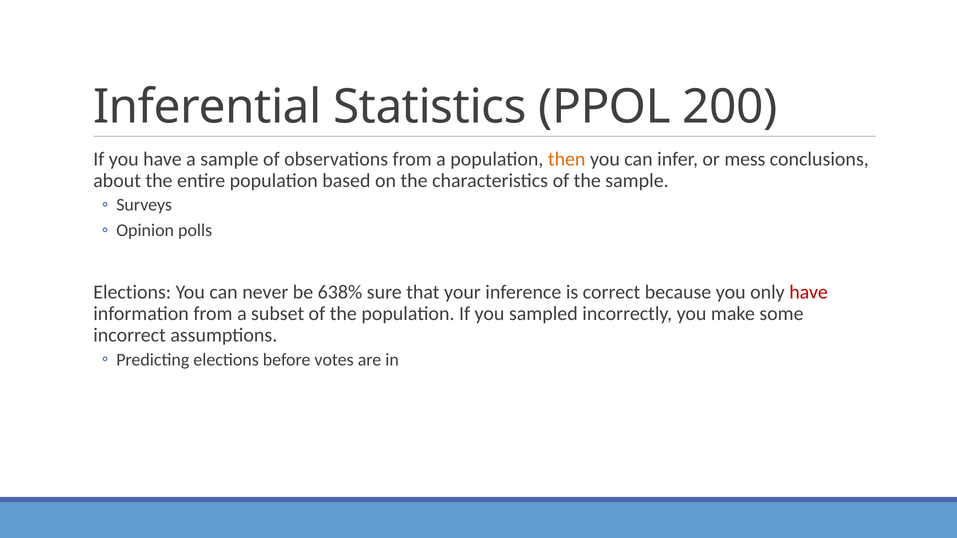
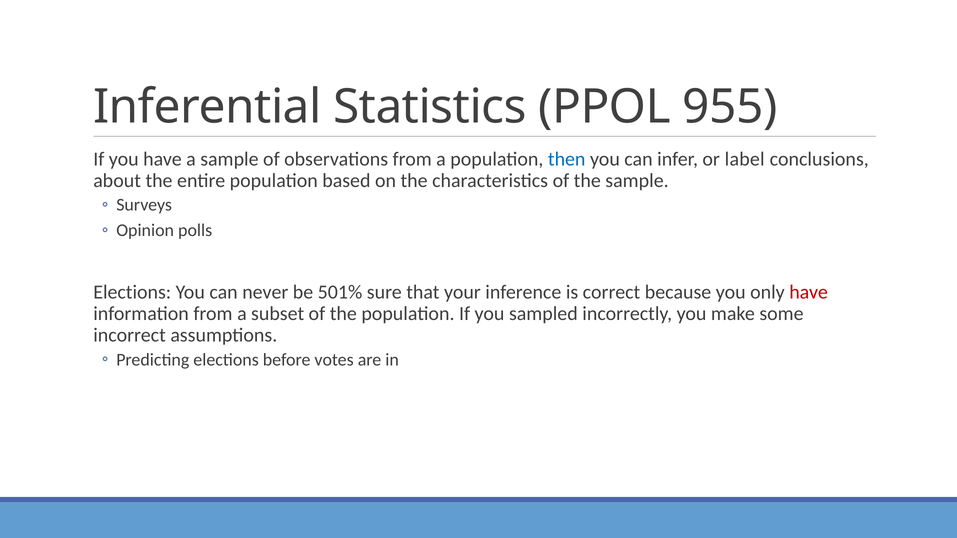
200: 200 -> 955 (730, 107)
then colour: orange -> blue (567, 159)
mess: mess -> label (745, 159)
638%: 638% -> 501% (340, 292)
